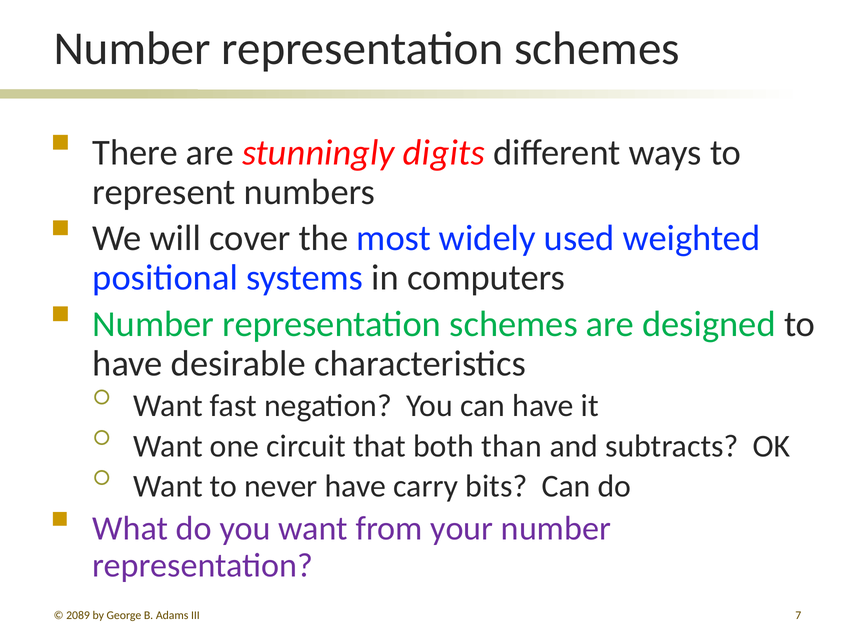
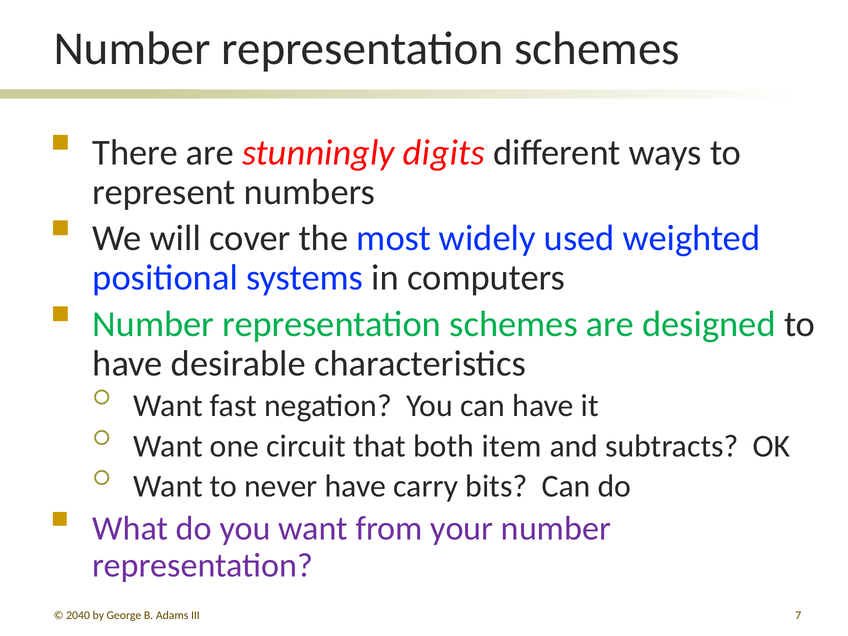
than: than -> item (512, 446)
2089: 2089 -> 2040 (78, 615)
